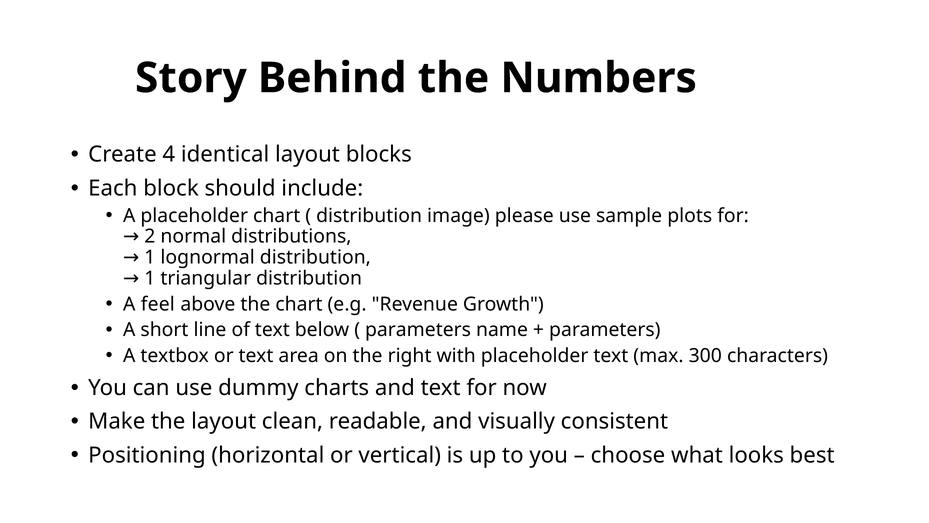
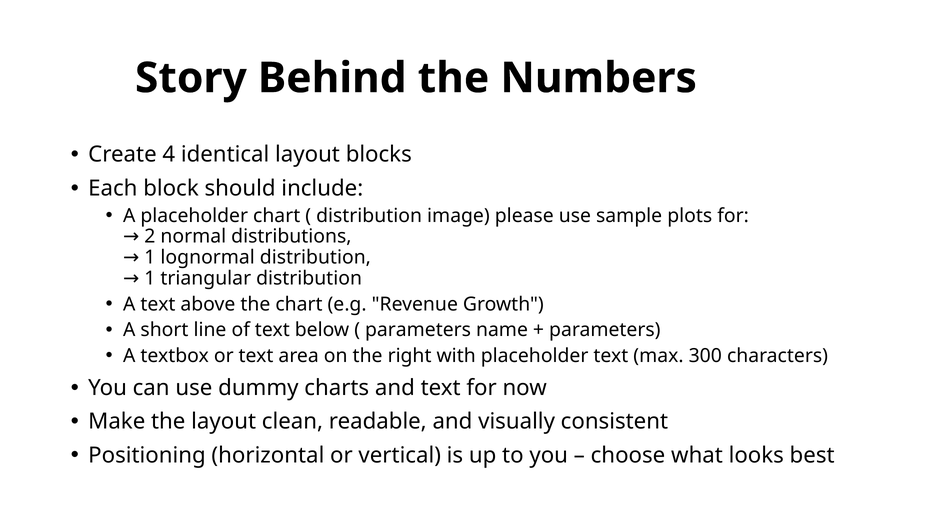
A feel: feel -> text (158, 304)
